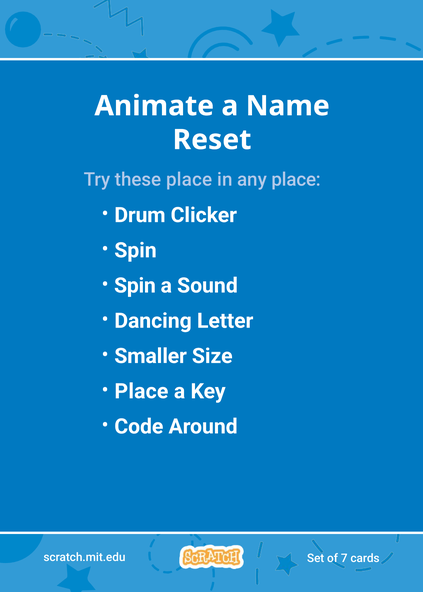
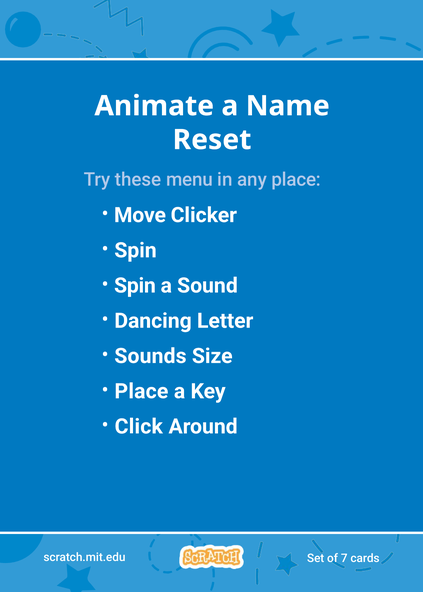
these place: place -> menu (189, 180)
Drum: Drum -> Move (140, 215)
Smaller: Smaller -> Sounds (150, 356)
Code: Code -> Click (139, 427)
